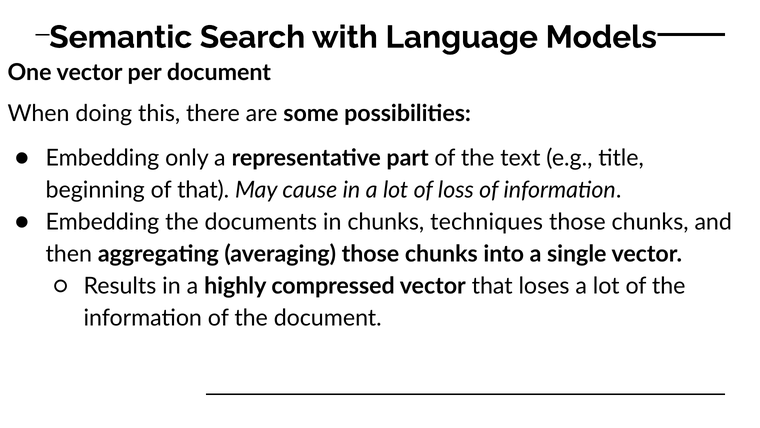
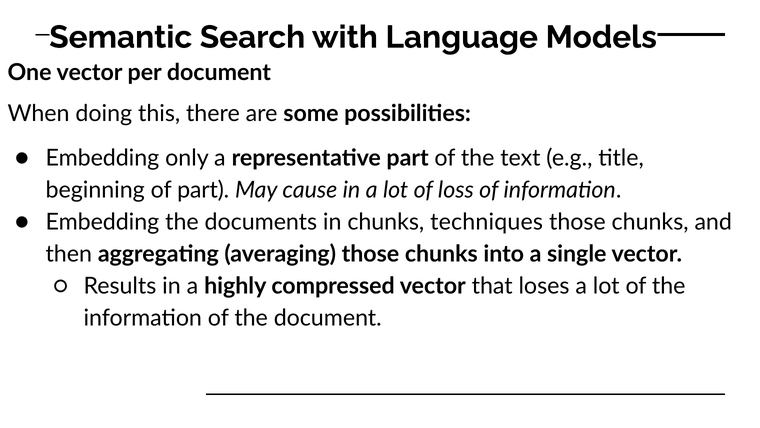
of that: that -> part (203, 190)
